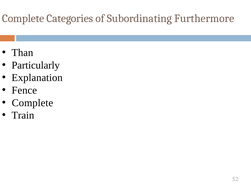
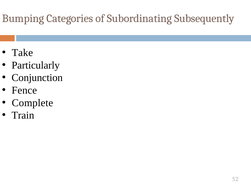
Complete: Complete -> Bumping (23, 18)
Furthermore: Furthermore -> Subsequently (204, 18)
Than: Than -> Take (22, 53)
Explanation: Explanation -> Conjunction (37, 78)
